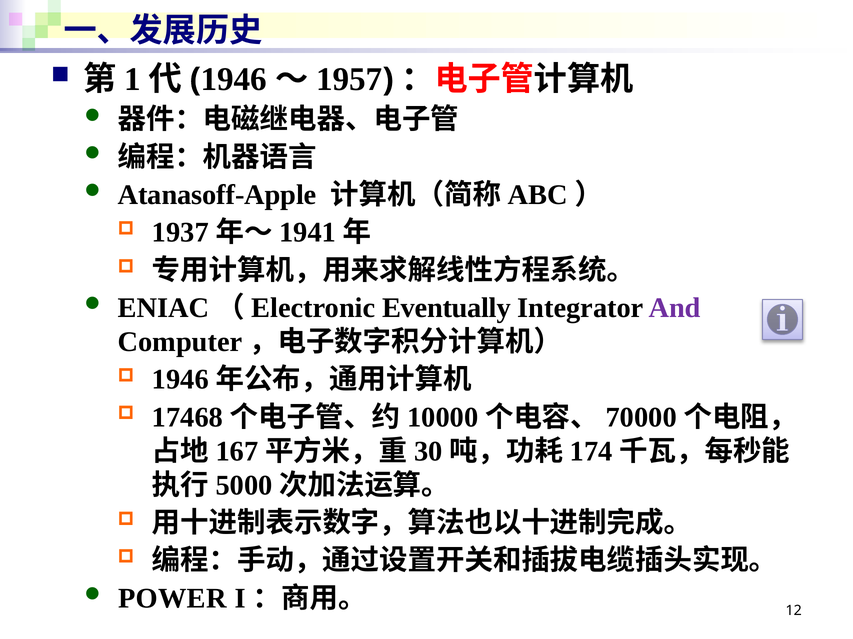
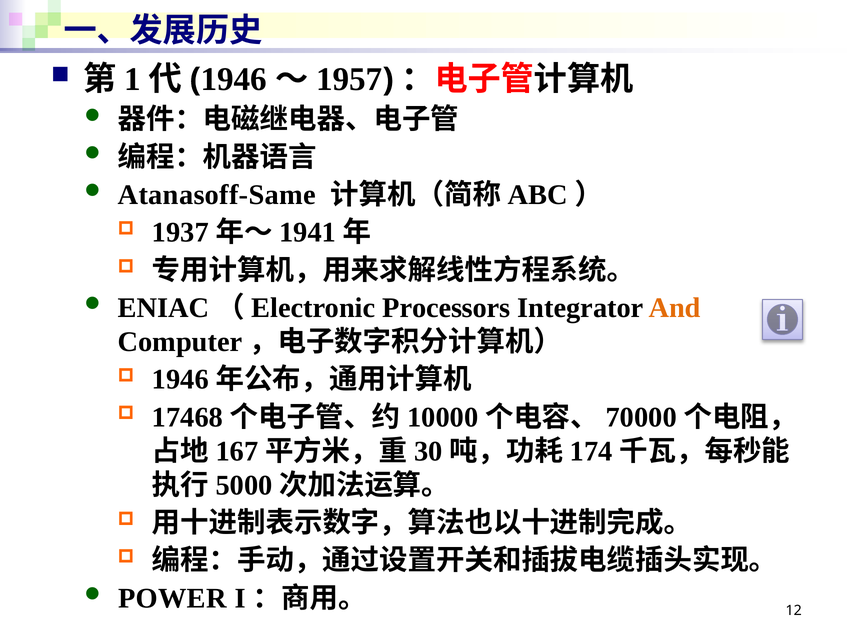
Atanasoff-Apple: Atanasoff-Apple -> Atanasoff-Same (217, 195)
Eventually: Eventually -> Processors (446, 308)
And colour: purple -> orange (675, 308)
